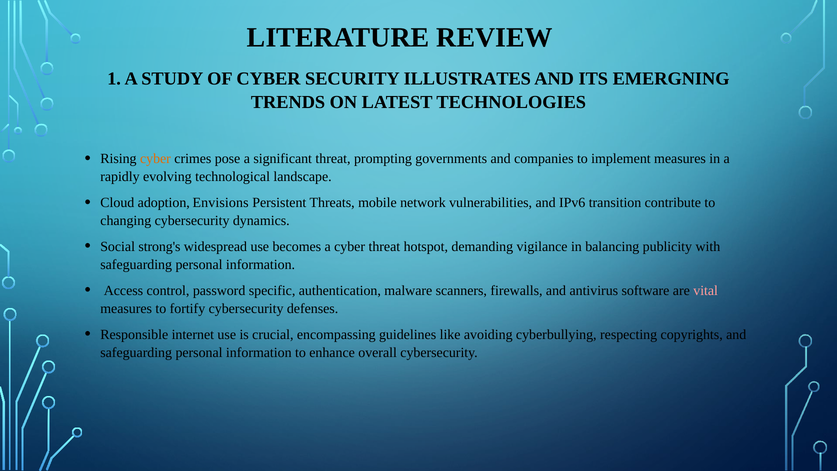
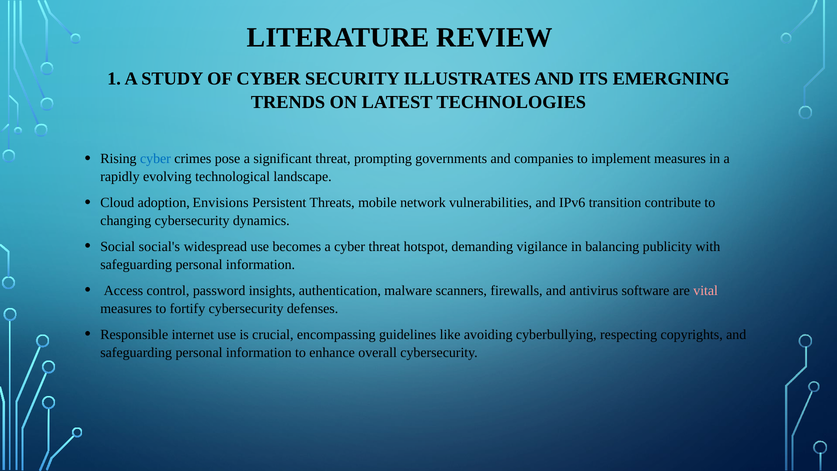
cyber colour: orange -> blue (155, 159)
strong's: strong's -> social's (159, 246)
specific: specific -> insights (272, 290)
